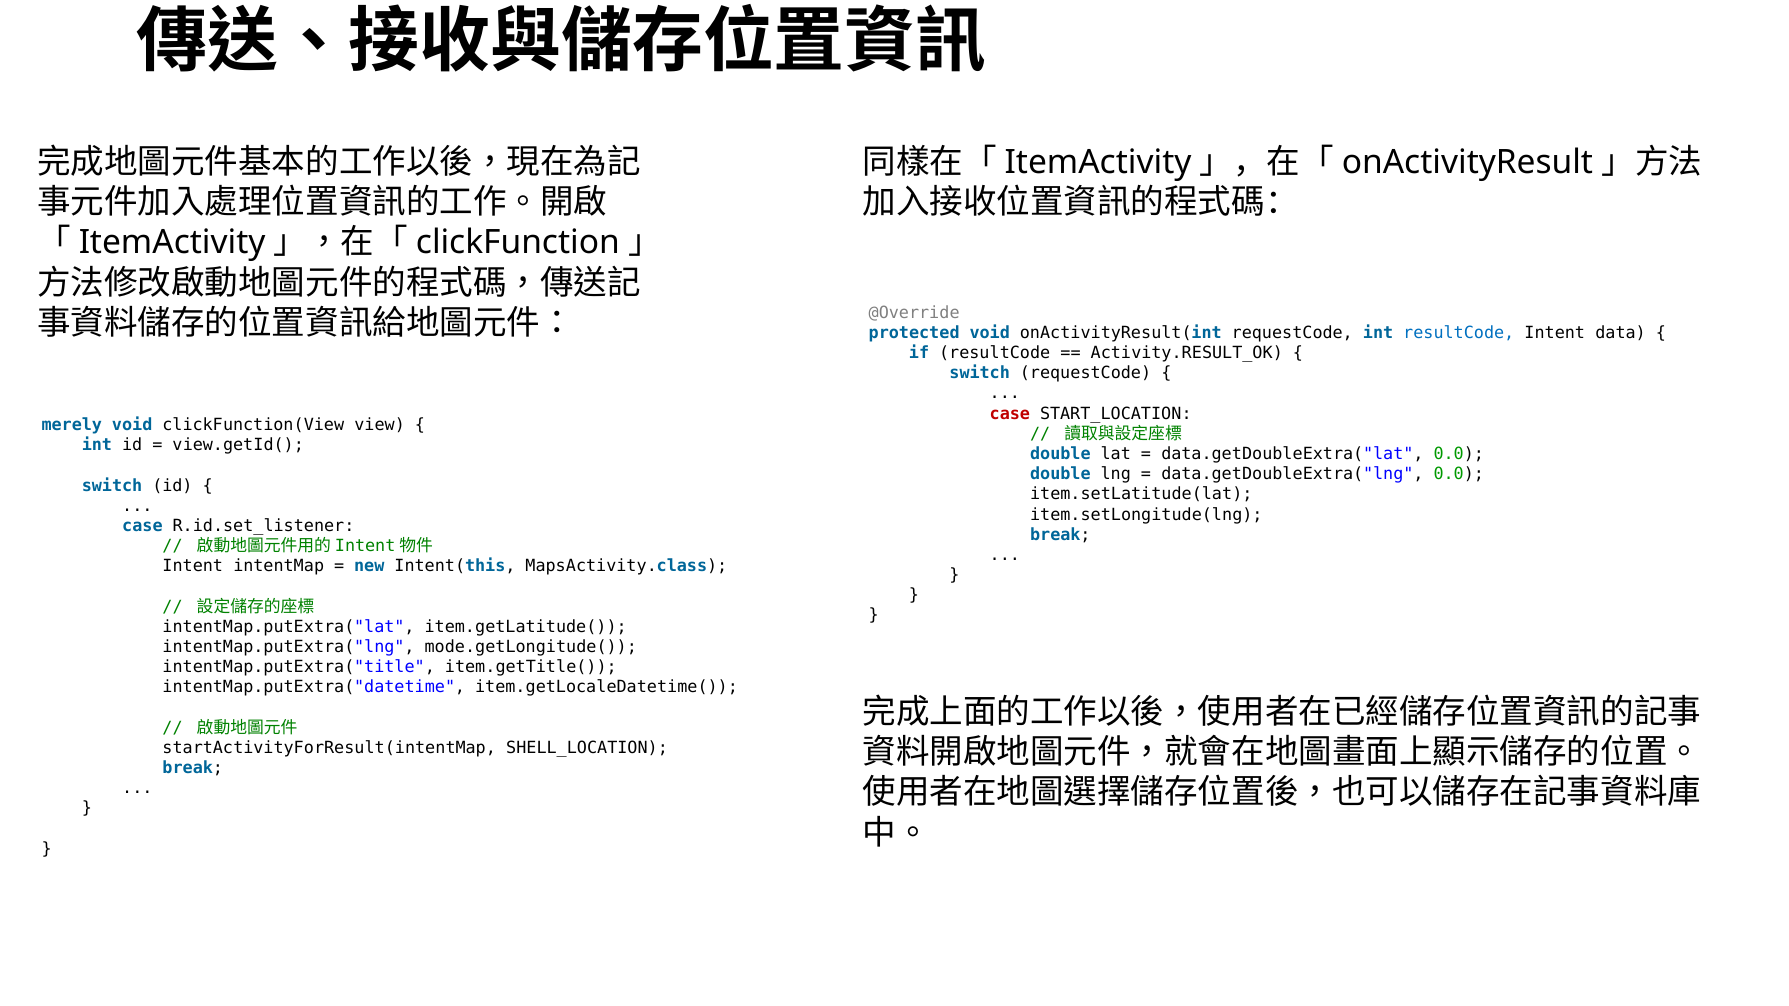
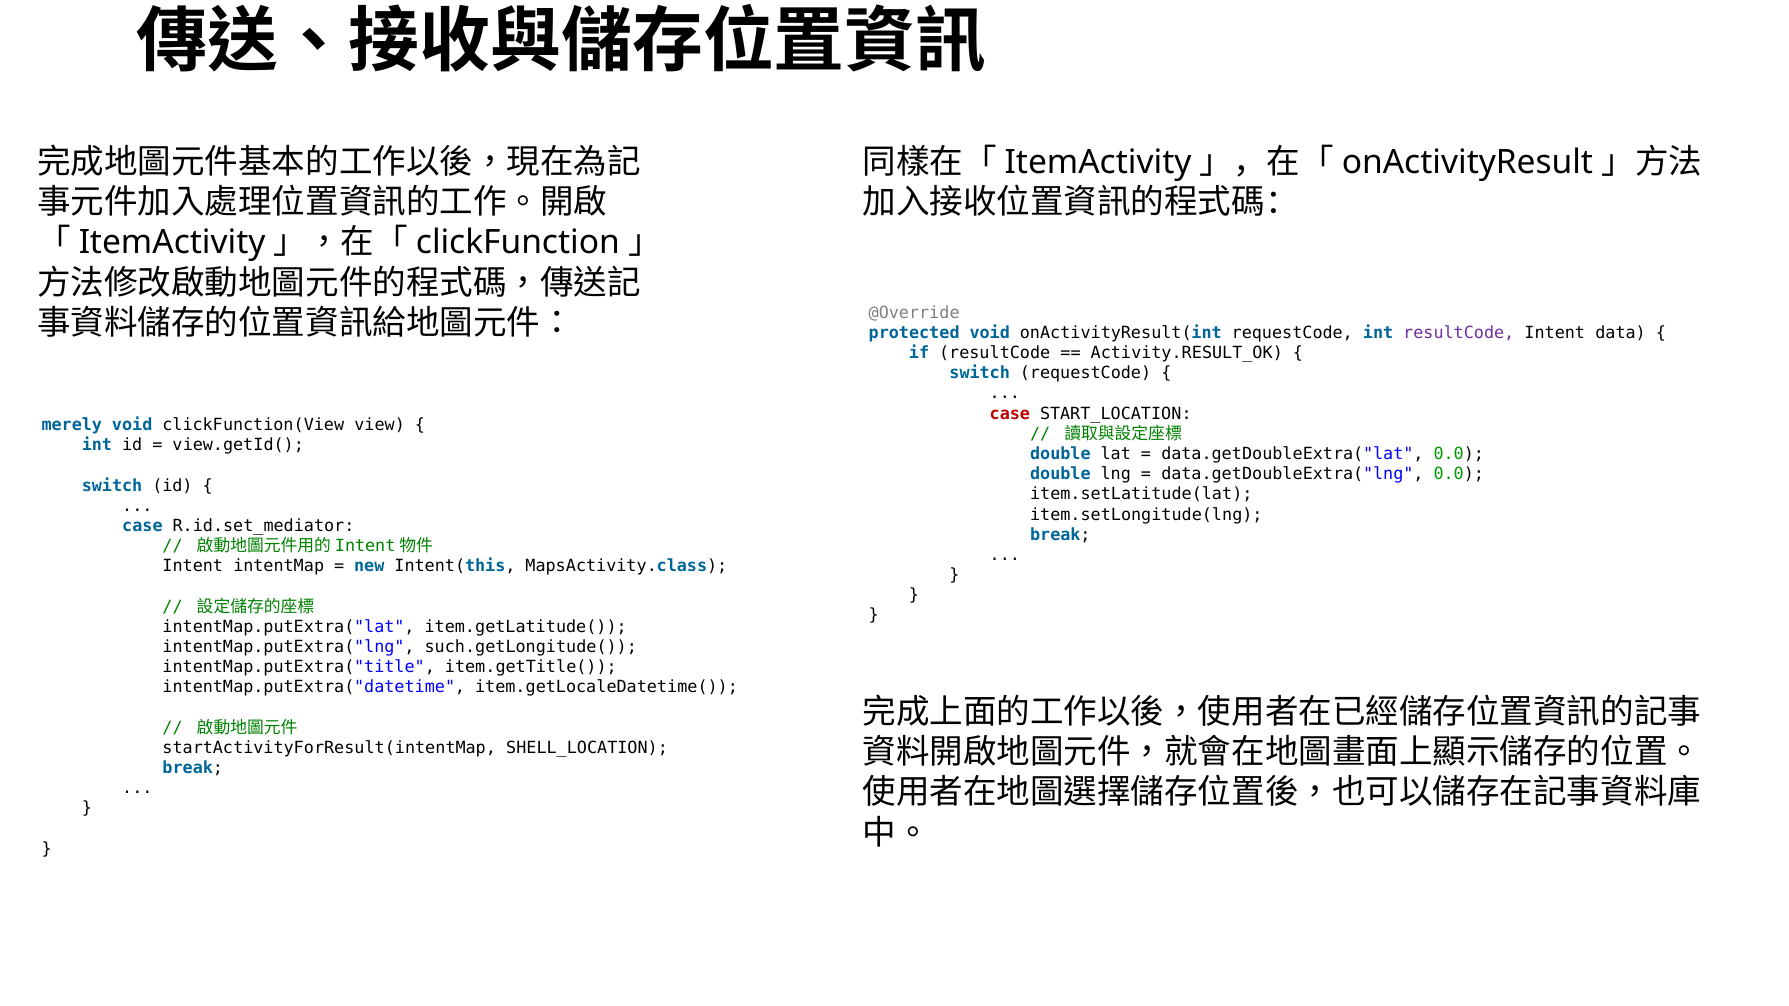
resultCode colour: blue -> purple (1459, 333)
R.id.set_listener: R.id.set_listener -> R.id.set_mediator (264, 526)
mode.getLongitude(: mode.getLongitude( -> such.getLongitude( (531, 647)
